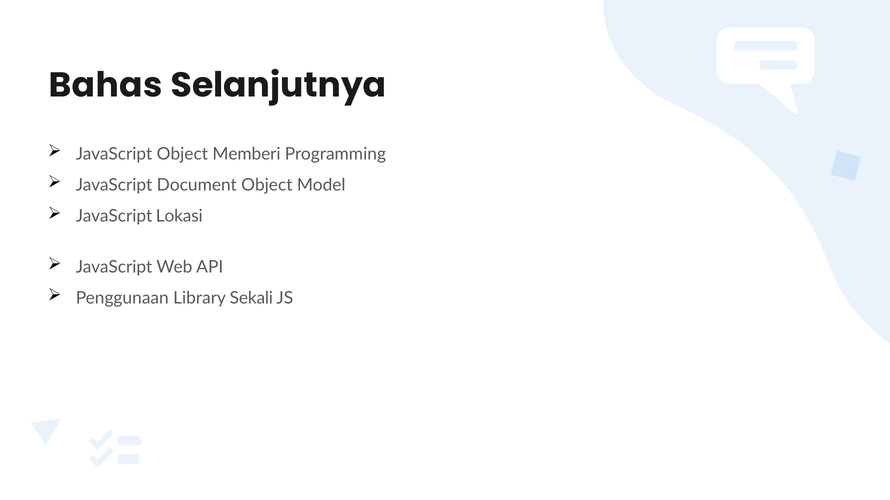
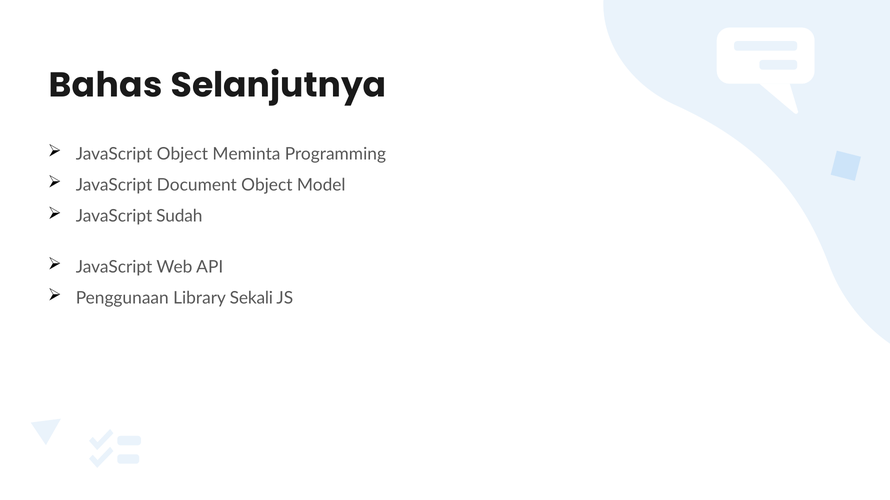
Memberi: Memberi -> Meminta (246, 154)
Lokasi: Lokasi -> Sudah (179, 216)
